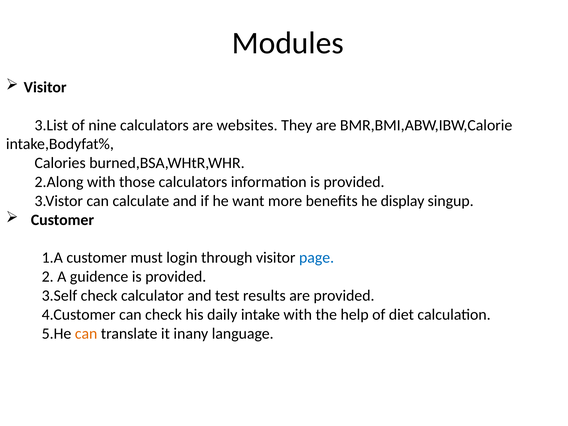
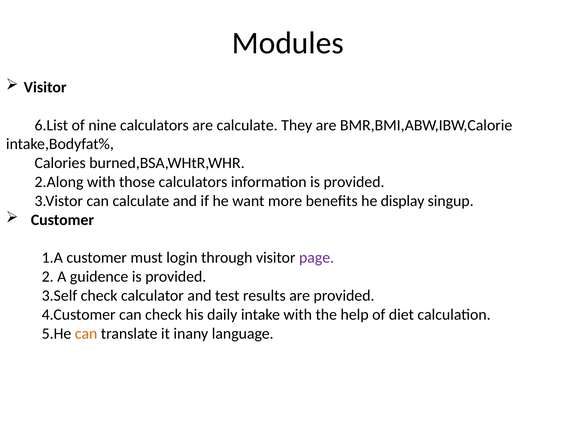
3.List: 3.List -> 6.List (51, 125)
are websites: websites -> calculate (247, 125)
page colour: blue -> purple (317, 258)
